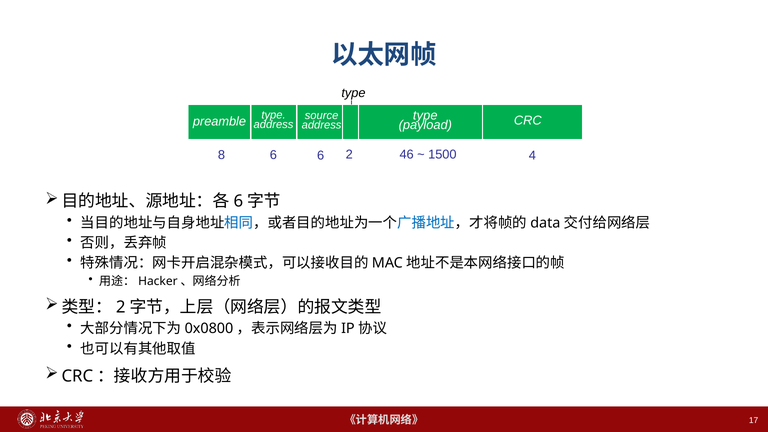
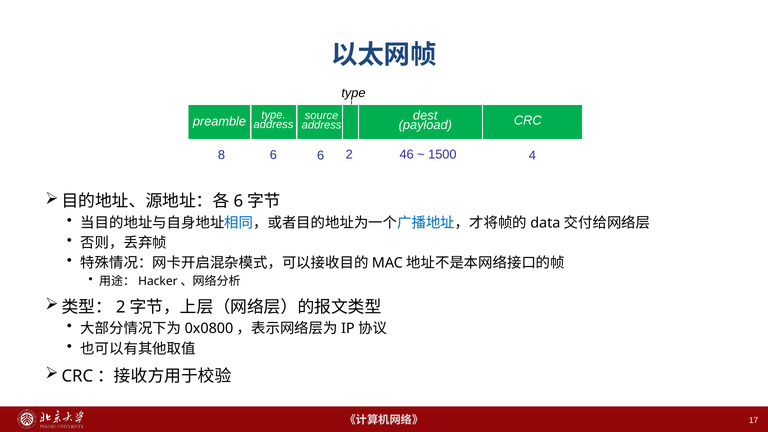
type: type -> dest (425, 116)
